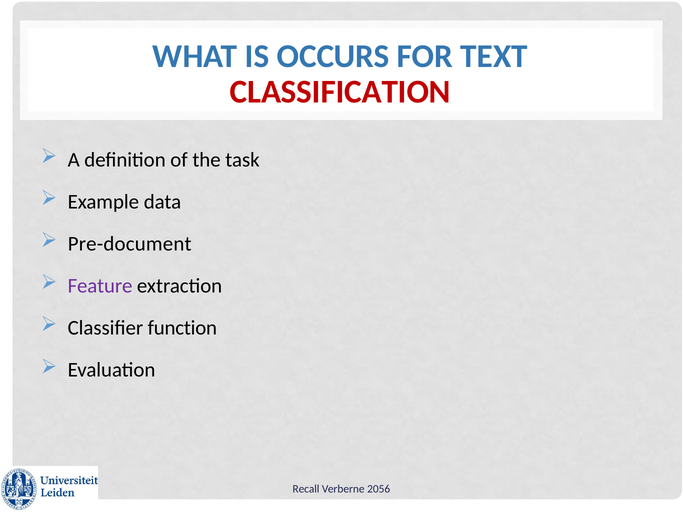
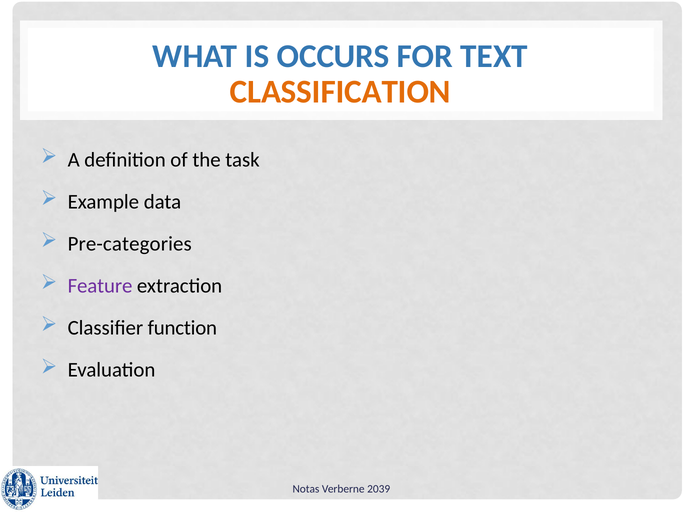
CLASSIFICATION colour: red -> orange (340, 92)
Pre-document: Pre-document -> Pre-categories (130, 244)
Recall: Recall -> Notas (306, 489)
2056: 2056 -> 2039 (379, 489)
